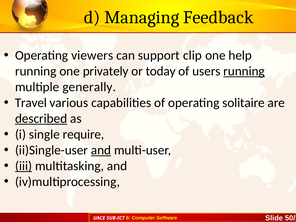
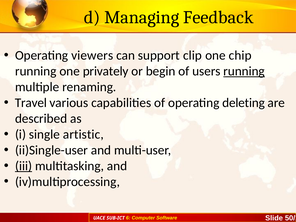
help: help -> chip (240, 55)
today: today -> begin (161, 71)
generally: generally -> renaming (89, 87)
solitaire: solitaire -> deleting (244, 103)
described underline: present -> none (41, 119)
require: require -> artistic (83, 134)
and underline: present -> none (101, 150)
